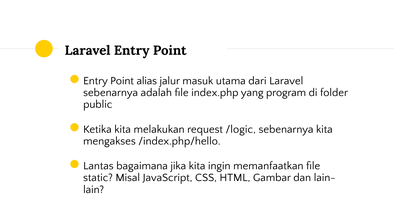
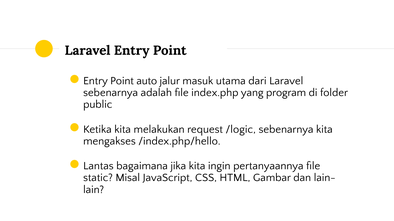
alias: alias -> auto (147, 81)
memanfaatkan: memanfaatkan -> pertanyaannya (268, 166)
